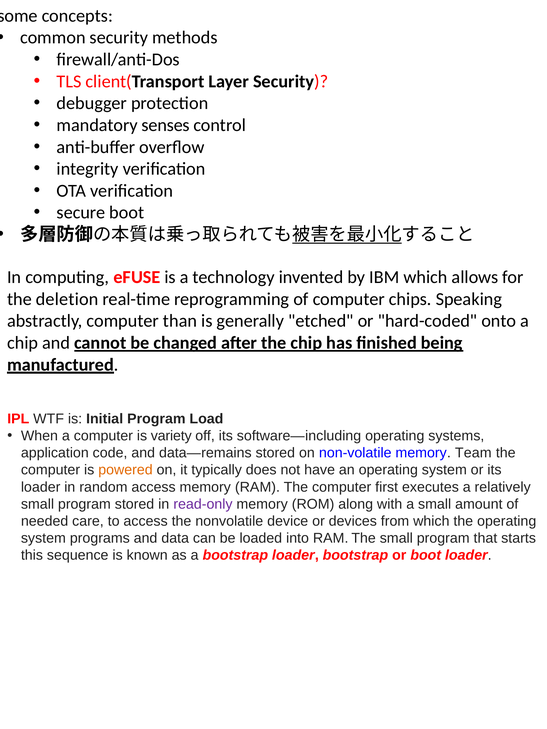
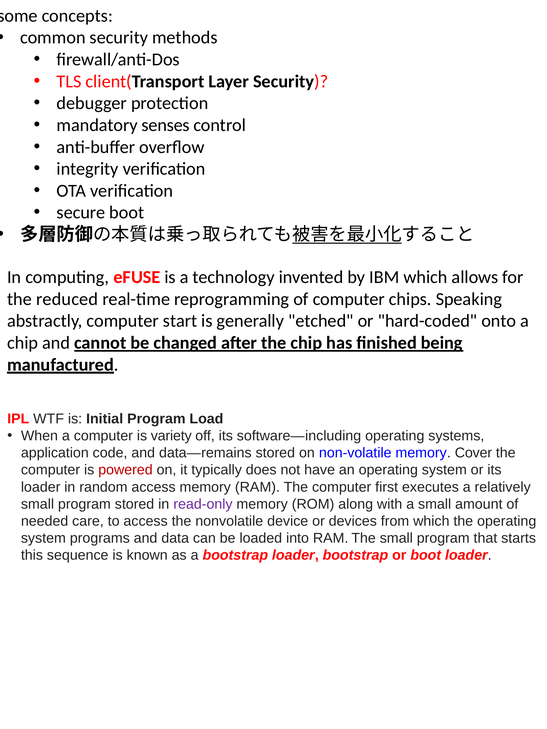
deletion: deletion -> reduced (67, 299)
than: than -> start (180, 321)
Team: Team -> Cover (473, 453)
powered colour: orange -> red (125, 470)
